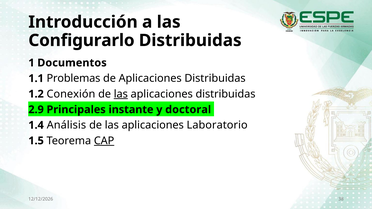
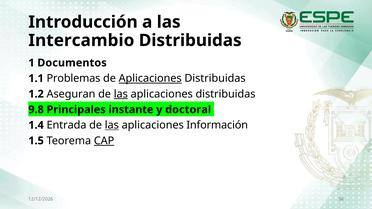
Configurarlo: Configurarlo -> Intercambio (81, 40)
Aplicaciones underline: none -> present (150, 78)
Conexión: Conexión -> Aseguran (71, 94)
2.9: 2.9 -> 9.8 (36, 110)
Análisis: Análisis -> Entrada (67, 125)
las underline: none -> present (112, 125)
Laboratorio: Laboratorio -> Información (217, 125)
